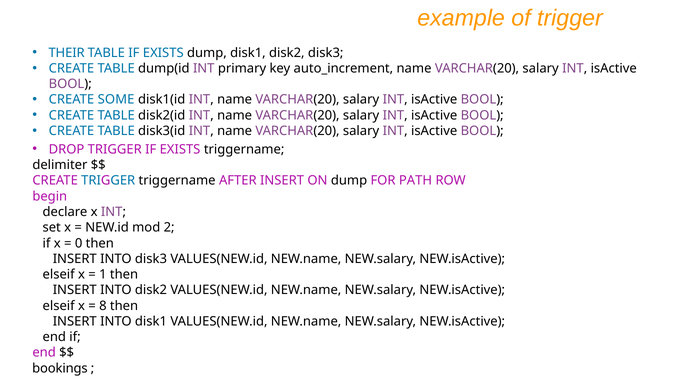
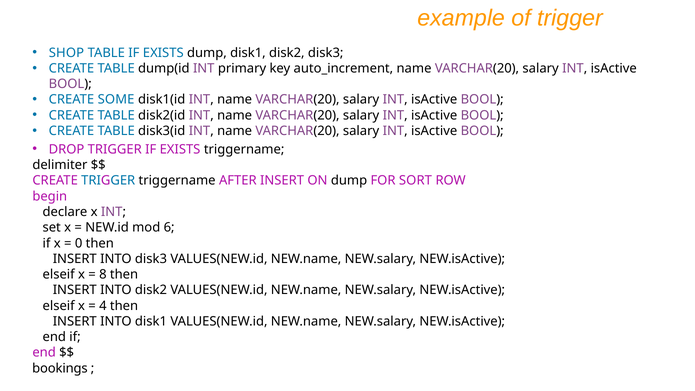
THEIR: THEIR -> SHOP (66, 53)
PATH: PATH -> SORT (415, 181)
2: 2 -> 6 (169, 228)
1: 1 -> 8 (103, 274)
8: 8 -> 4 (103, 306)
